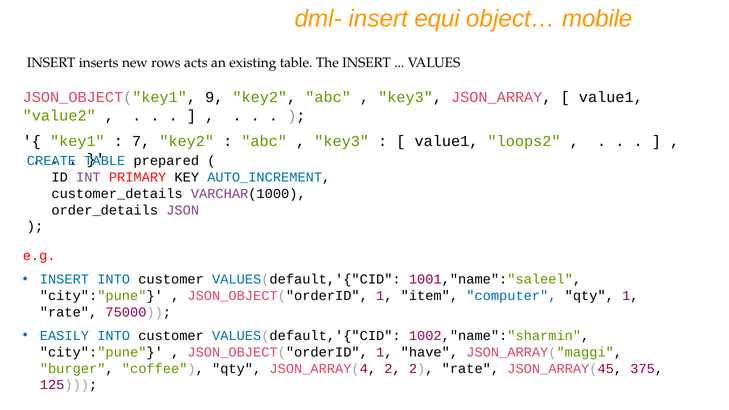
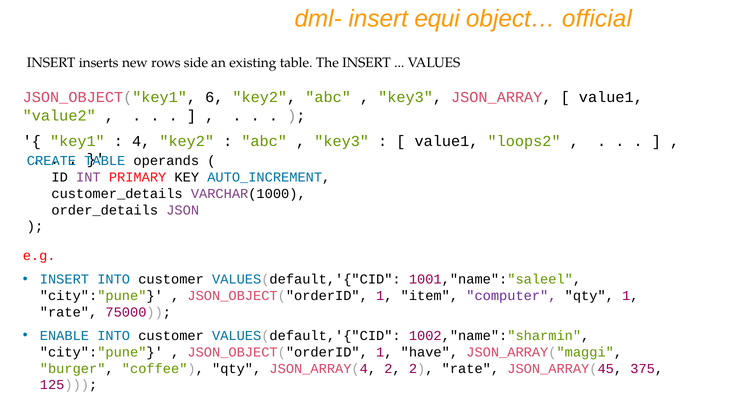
mobile: mobile -> official (597, 19)
acts: acts -> side (196, 63)
9: 9 -> 6 (214, 97)
7: 7 -> 4 (141, 141)
prepared: prepared -> operands (166, 161)
computer colour: blue -> purple (511, 296)
EASILY: EASILY -> ENABLE (64, 336)
